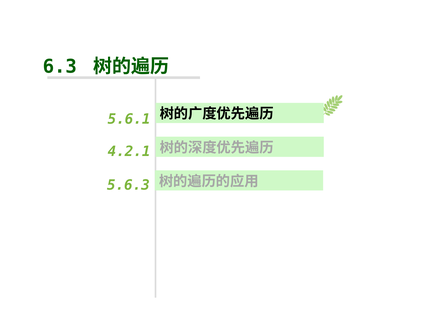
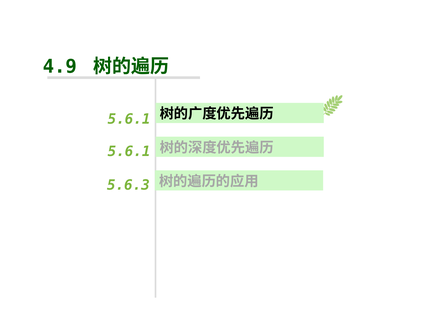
6.3: 6.3 -> 4.9 (60, 67)
4.2.1: 4.2.1 -> 5.6.1 (129, 152)
